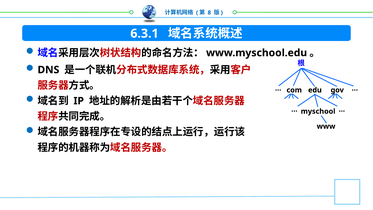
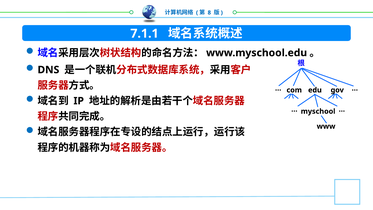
6.3.1: 6.3.1 -> 7.1.1 (144, 34)
